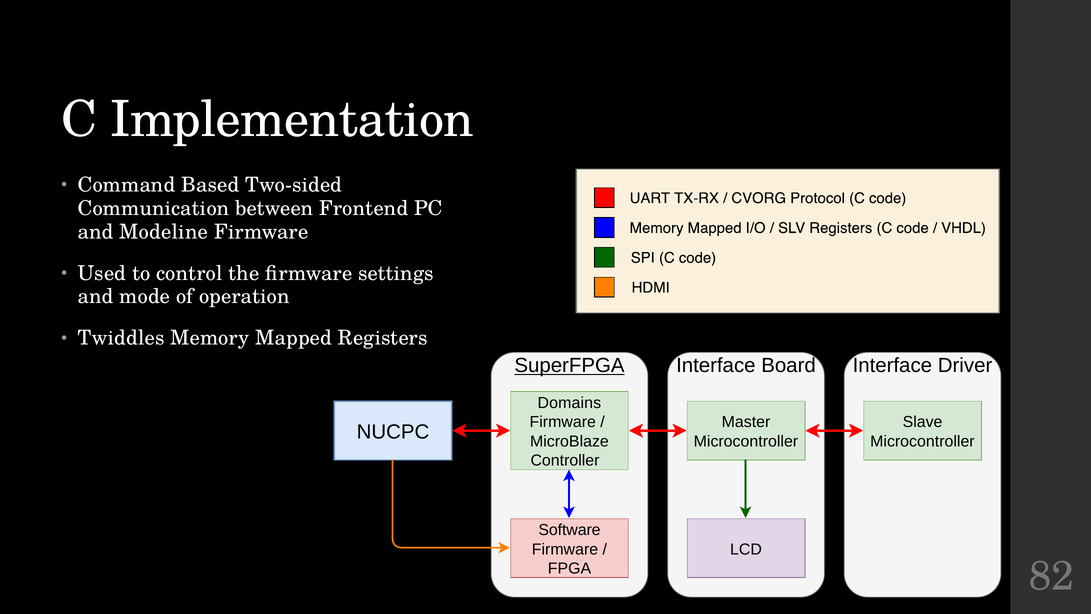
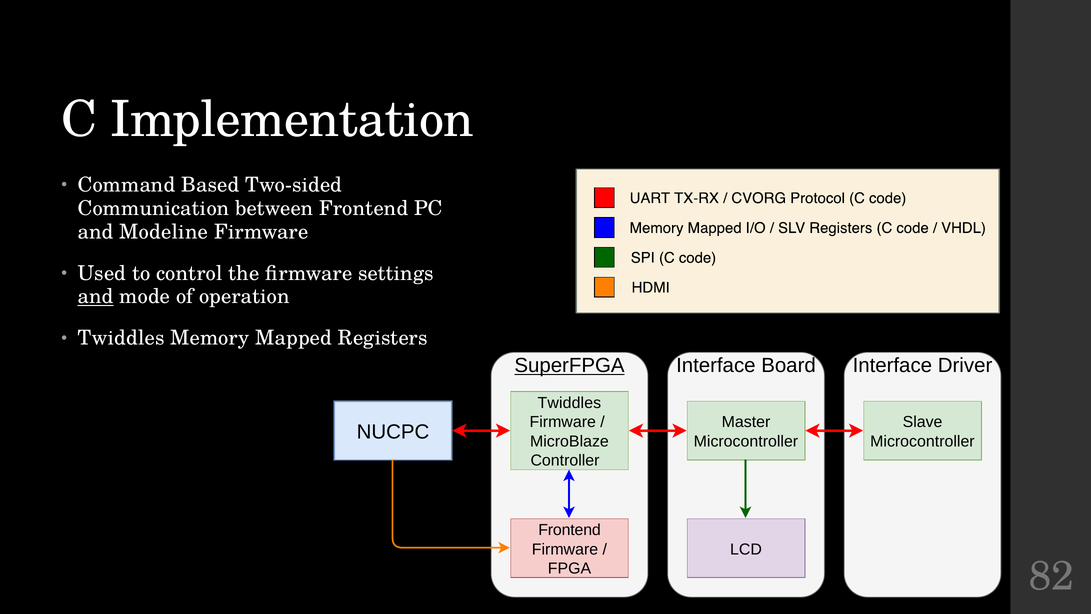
and underline: none -> present (96, 297)
Domains: Domains -> Twiddles (569, 403)
Software: Software -> Frontend (570, 530)
